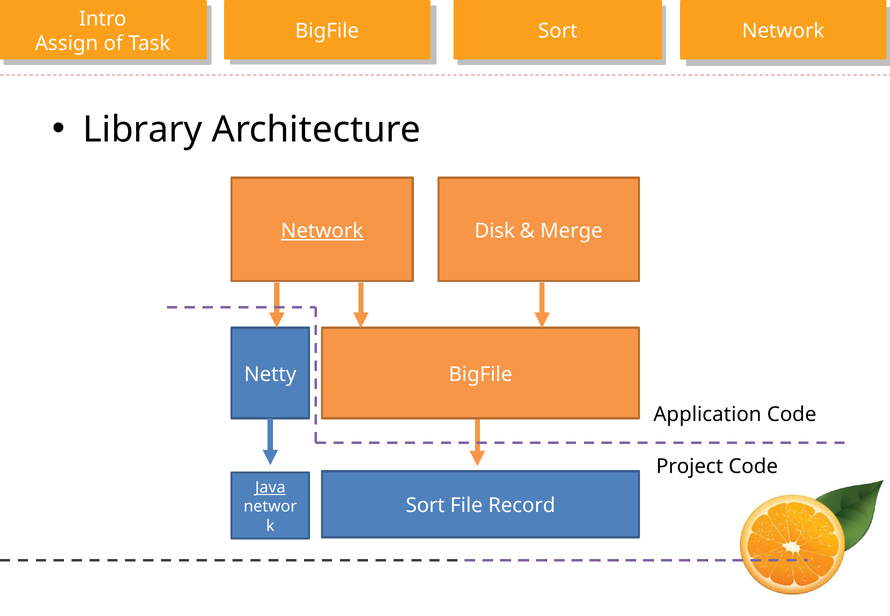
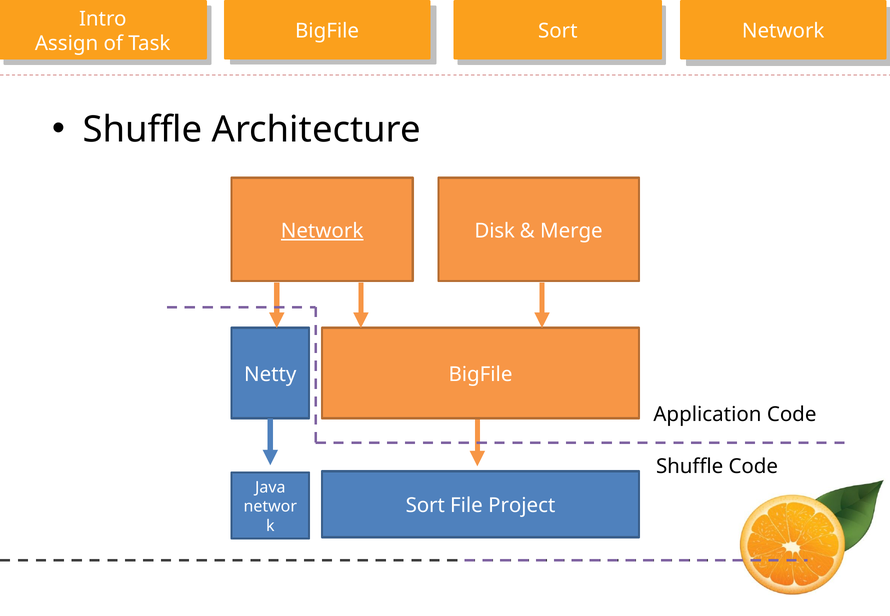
Library: Library -> Shuffle (143, 130)
Project: Project -> Shuffle (690, 467)
Java underline: present -> none (270, 488)
Record: Record -> Project (522, 506)
